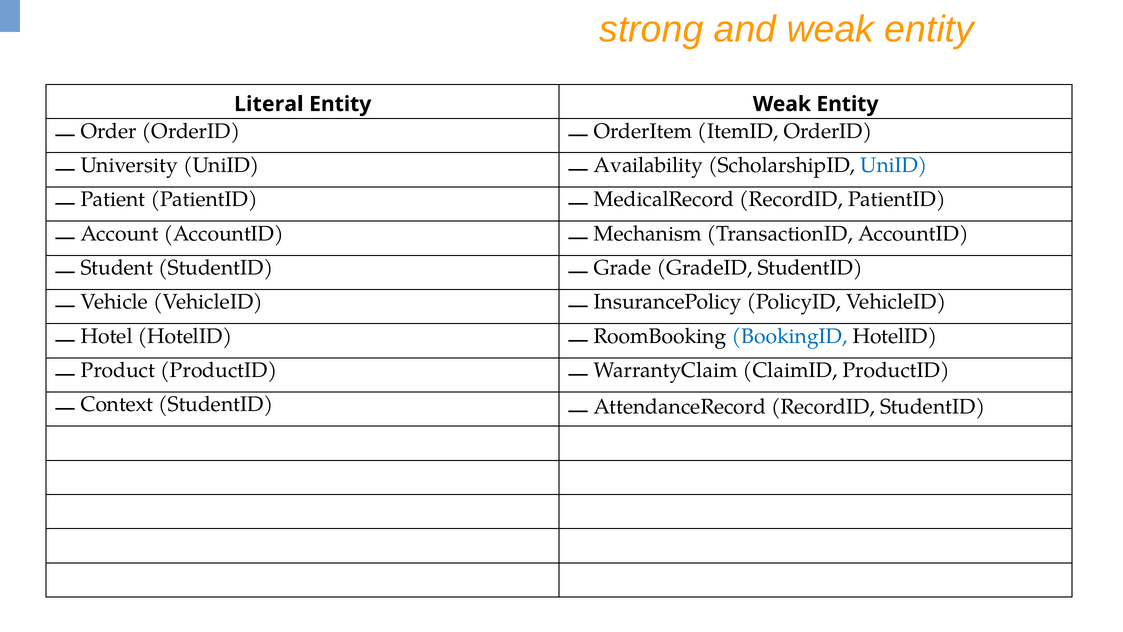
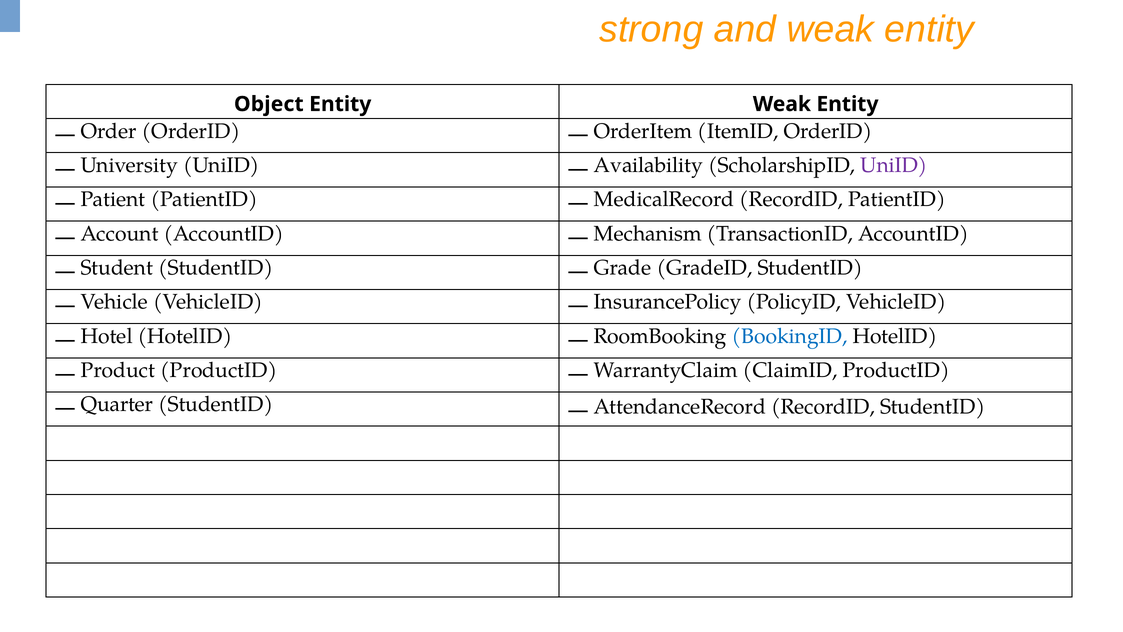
Literal: Literal -> Object (269, 104)
UniID colour: blue -> purple (894, 165)
Context: Context -> Quarter (117, 404)
